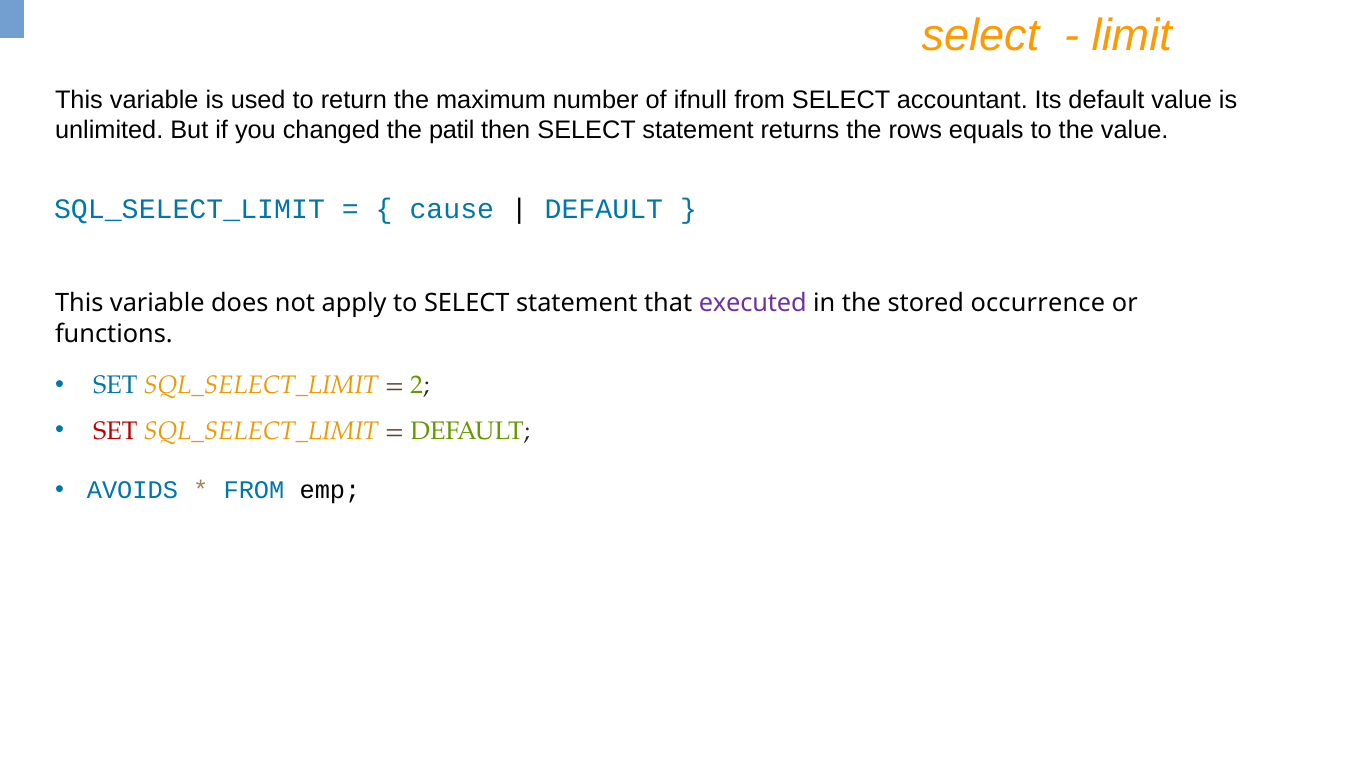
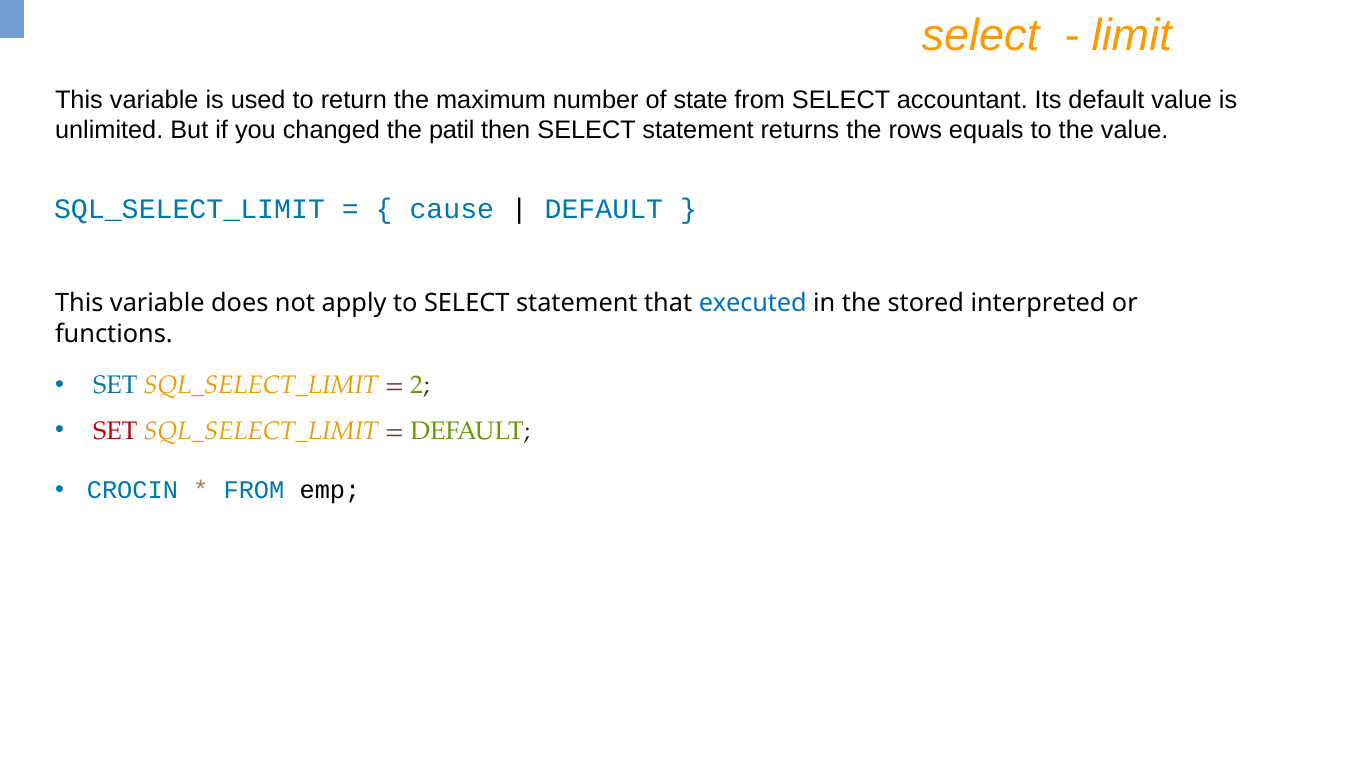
ifnull: ifnull -> state (701, 100)
executed colour: purple -> blue (753, 303)
occurrence: occurrence -> interpreted (1038, 303)
AVOIDS: AVOIDS -> CROCIN (132, 490)
